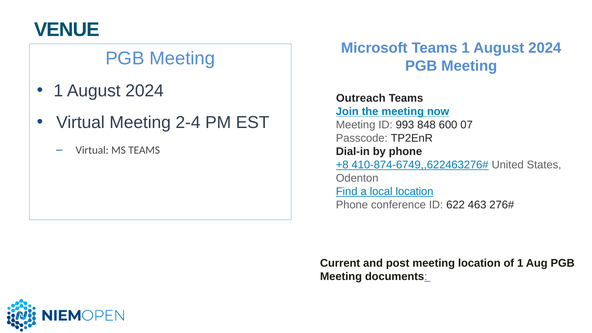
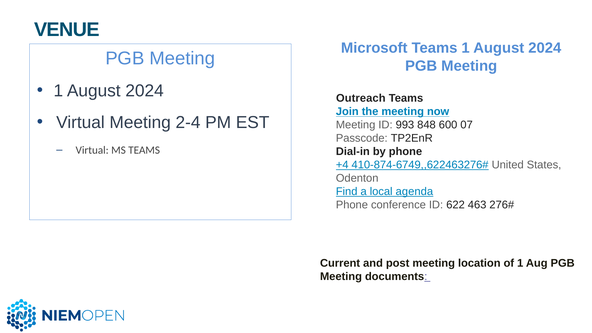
+8: +8 -> +4 (342, 165)
local location: location -> agenda (414, 192)
